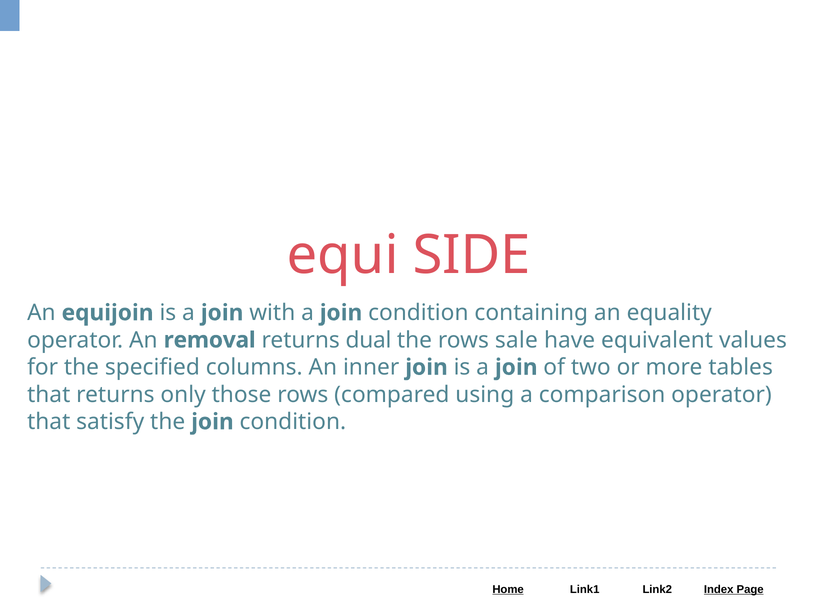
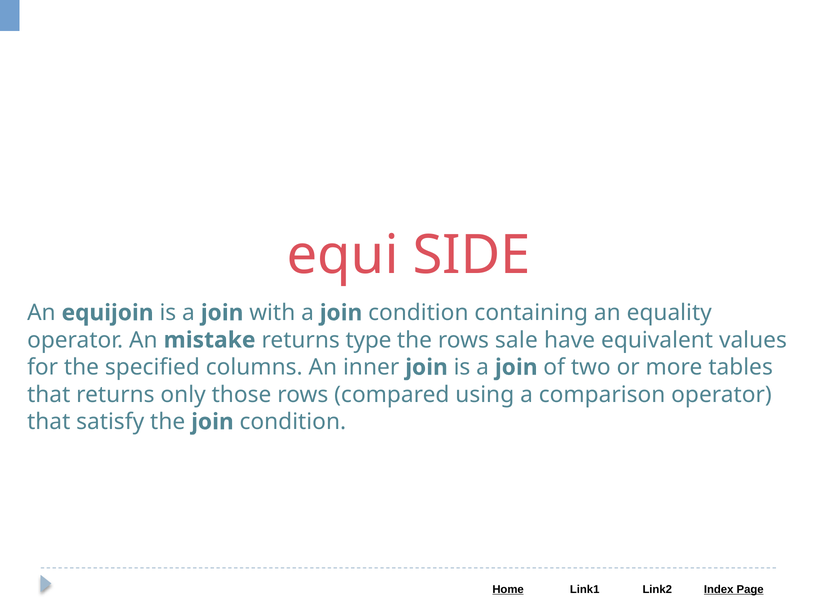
removal: removal -> mistake (210, 340)
dual: dual -> type (369, 340)
